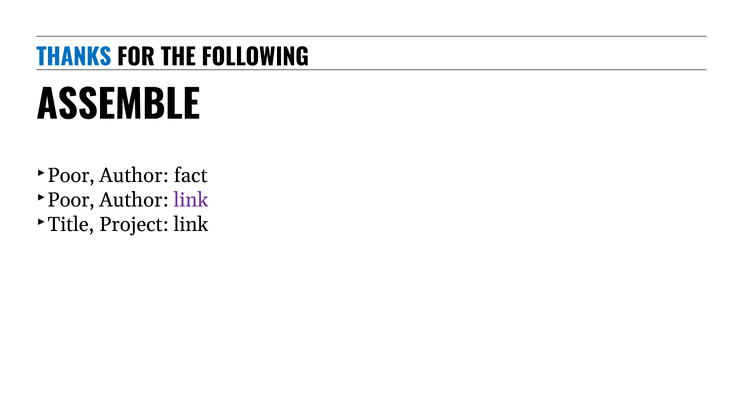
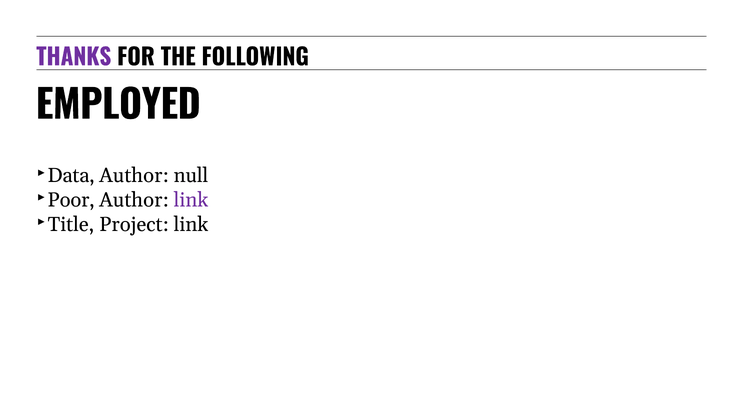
THANKS colour: blue -> purple (74, 58)
ASSEMBLE: ASSEMBLE -> EMPLOYED (118, 106)
Poor: Poor -> Data (71, 176)
fact: fact -> null (191, 176)
